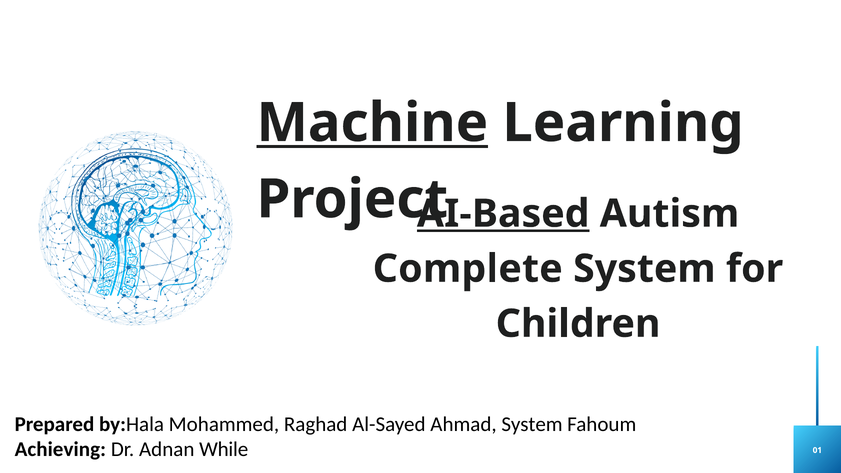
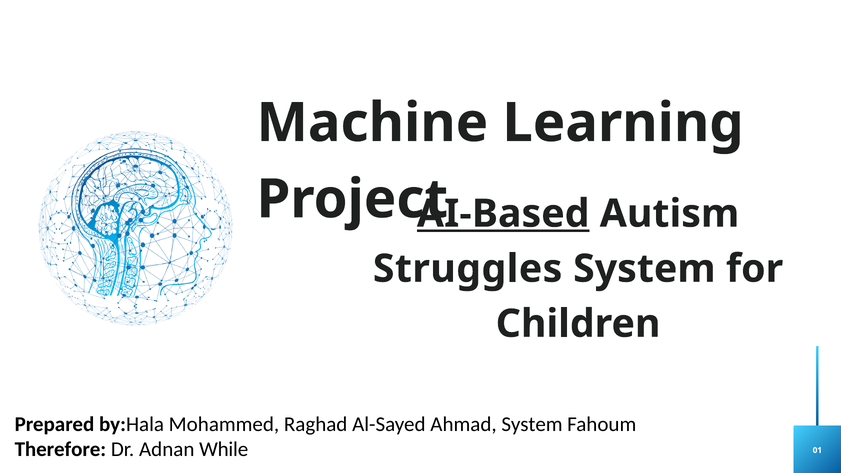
Machine underline: present -> none (372, 123)
Complete: Complete -> Struggles (468, 269)
Achieving: Achieving -> Therefore (60, 450)
